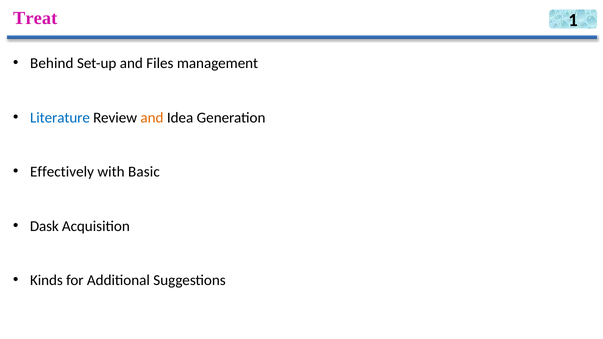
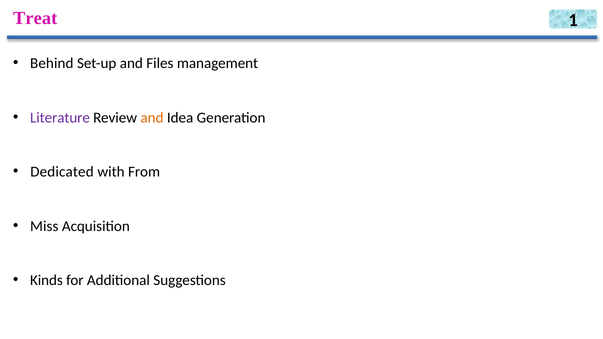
Literature colour: blue -> purple (60, 118)
Effectively: Effectively -> Dedicated (62, 172)
Basic: Basic -> From (144, 172)
Dask: Dask -> Miss (44, 226)
